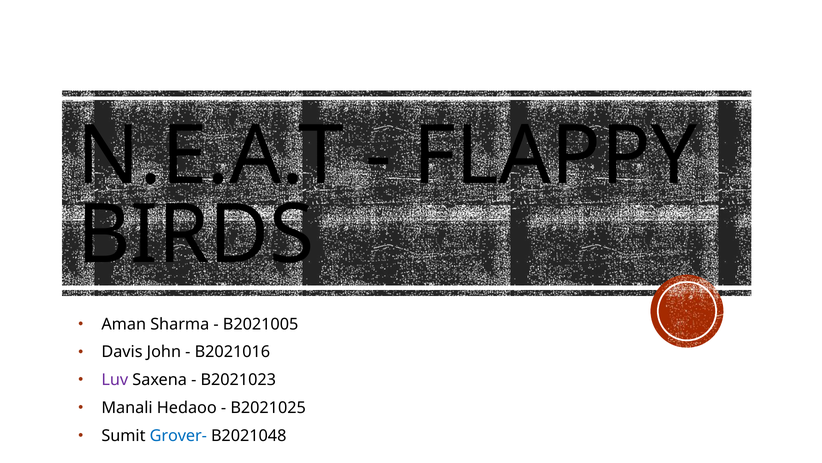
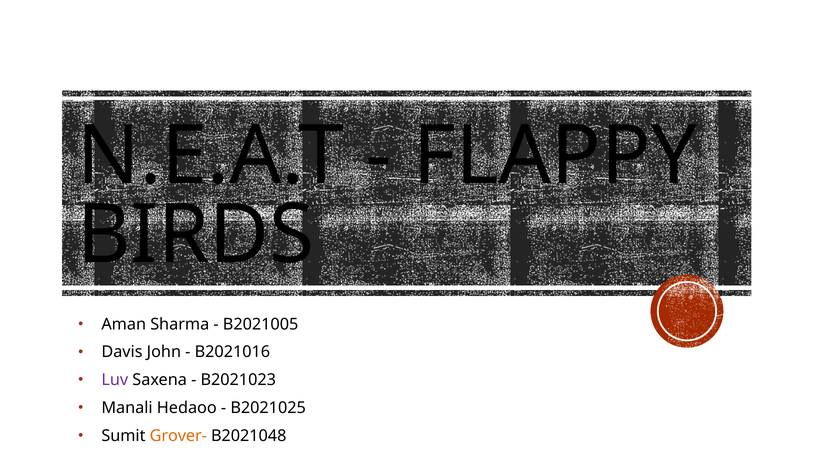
Grover- colour: blue -> orange (178, 435)
